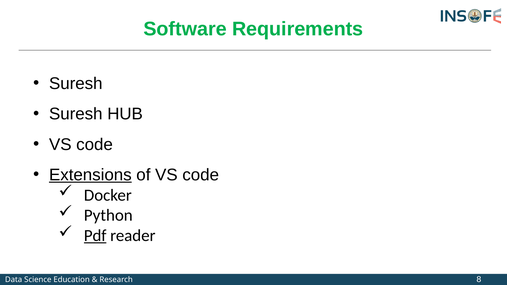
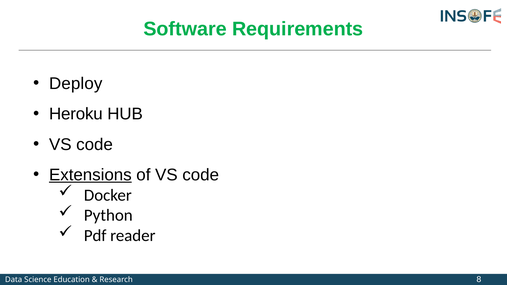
Suresh: Suresh -> Deploy (76, 84)
Suresh: Suresh -> Heroku (76, 114)
Pdf underline: present -> none (95, 236)
